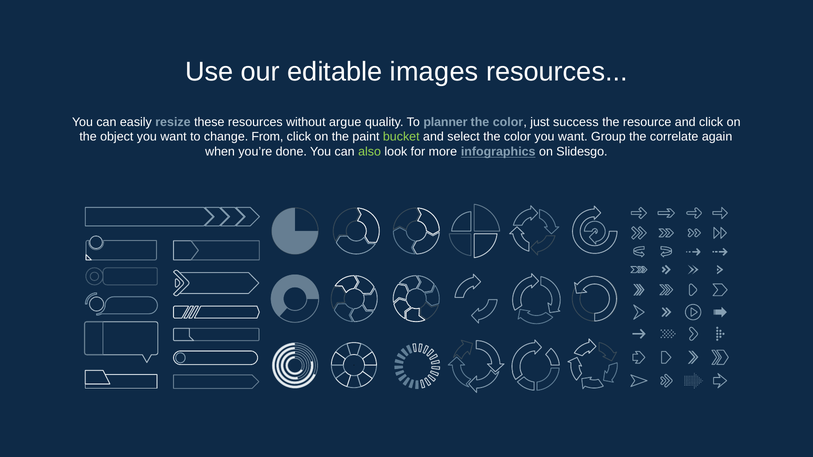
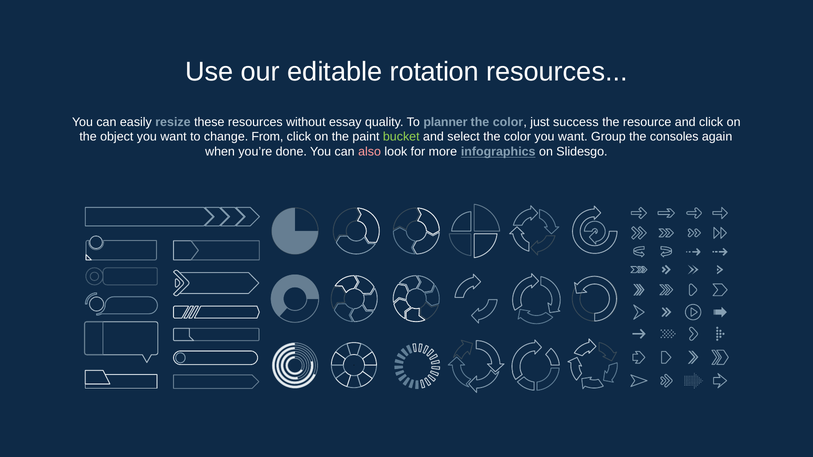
images: images -> rotation (434, 72)
argue: argue -> essay (345, 122)
correlate: correlate -> consoles (674, 137)
also colour: light green -> pink (370, 152)
